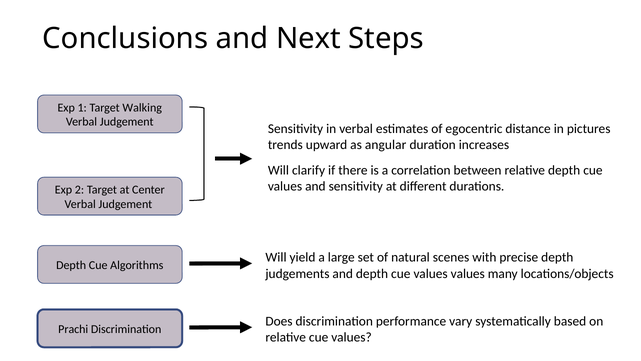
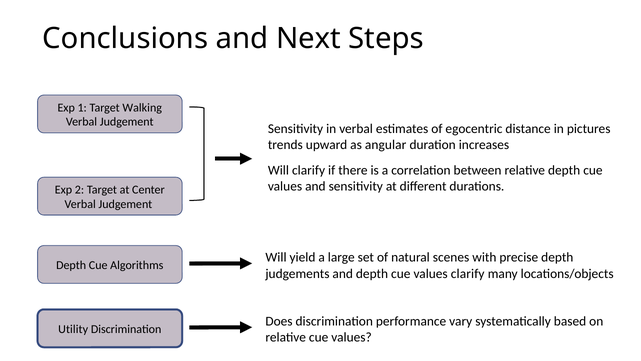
values values: values -> clarify (468, 273)
Prachi: Prachi -> Utility (73, 329)
